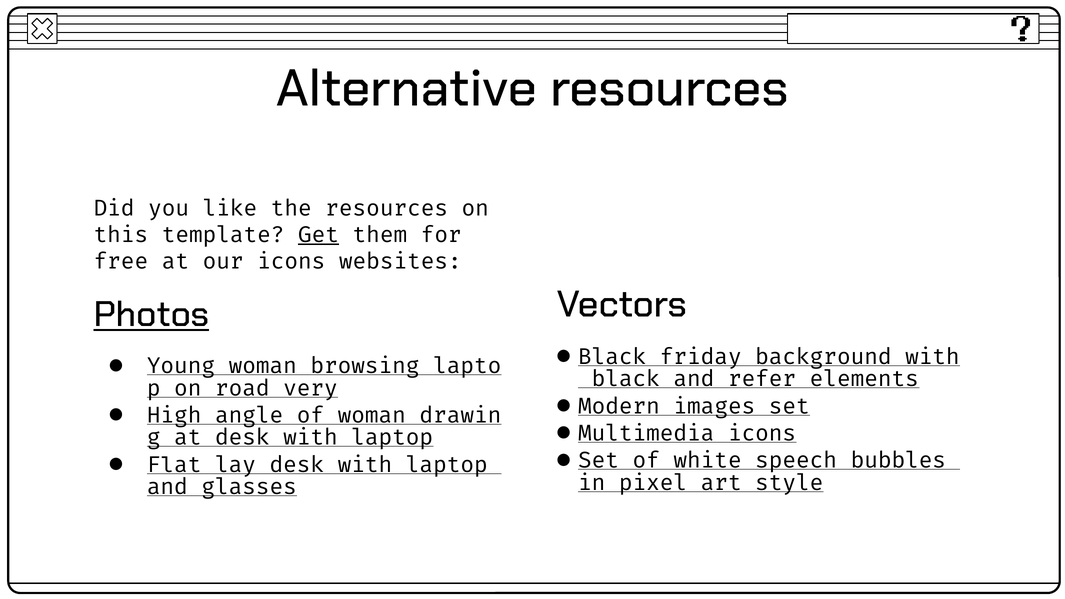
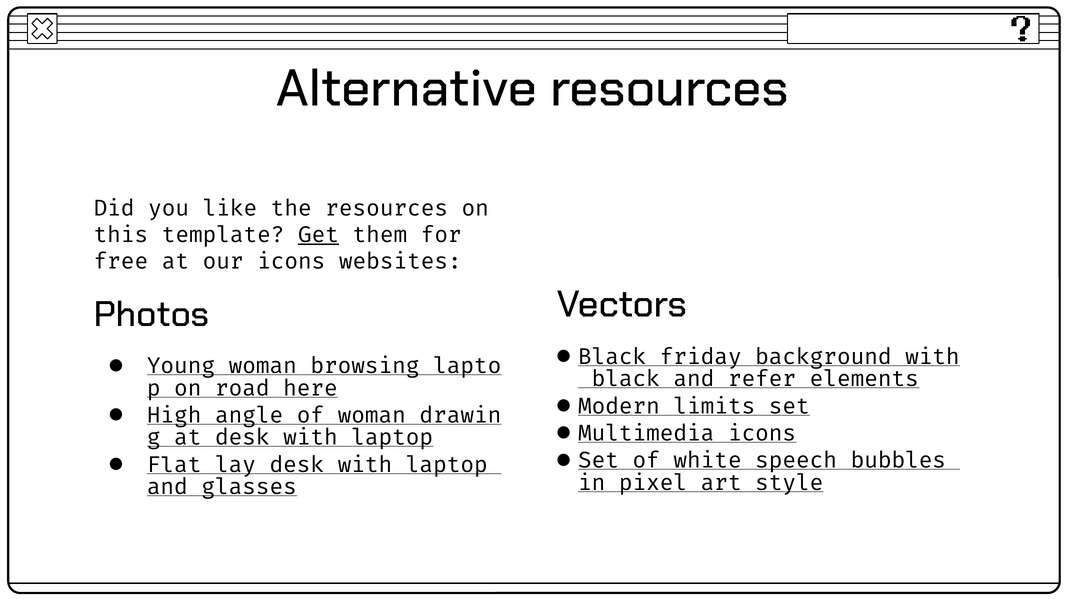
Photos underline: present -> none (151, 315)
very: very -> here (310, 388)
images: images -> limits (714, 406)
